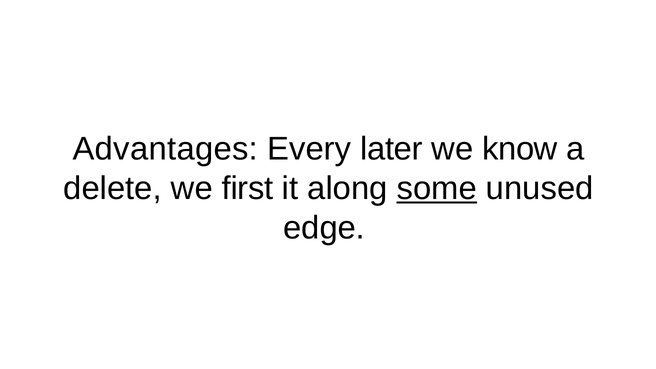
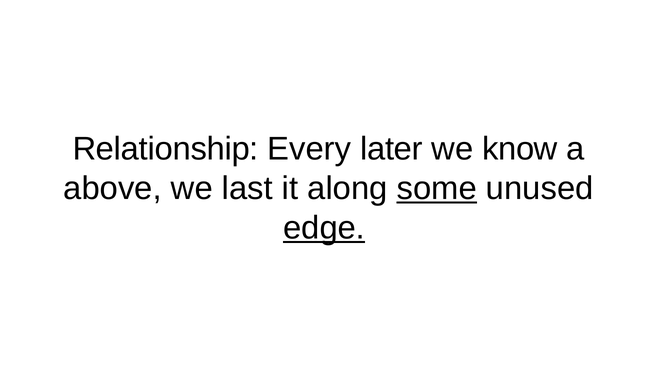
Advantages: Advantages -> Relationship (166, 149)
delete: delete -> above (113, 189)
first: first -> last (247, 189)
edge underline: none -> present (324, 228)
